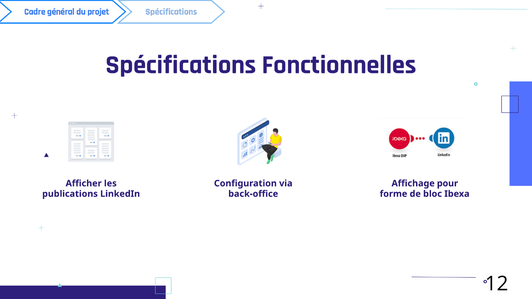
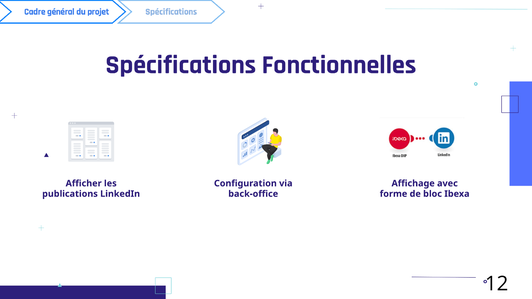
pour: pour -> avec (447, 184)
